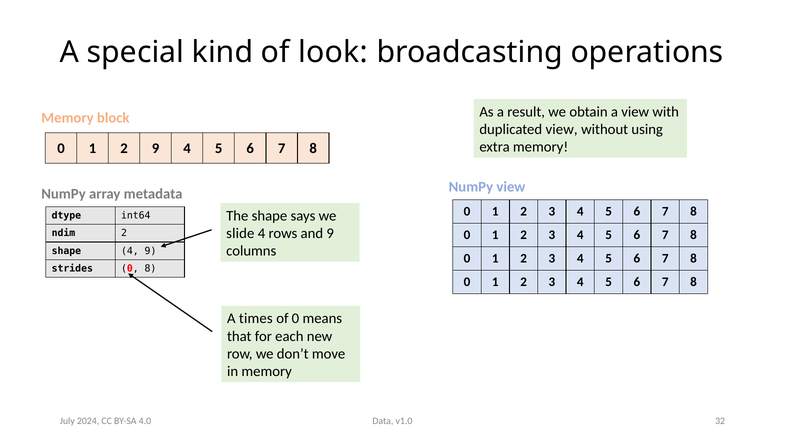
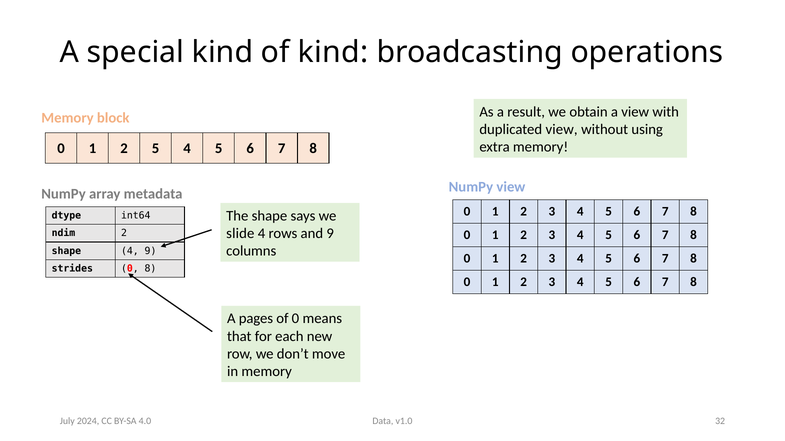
of look: look -> kind (333, 52)
2 9: 9 -> 5 (156, 148)
times: times -> pages (256, 319)
